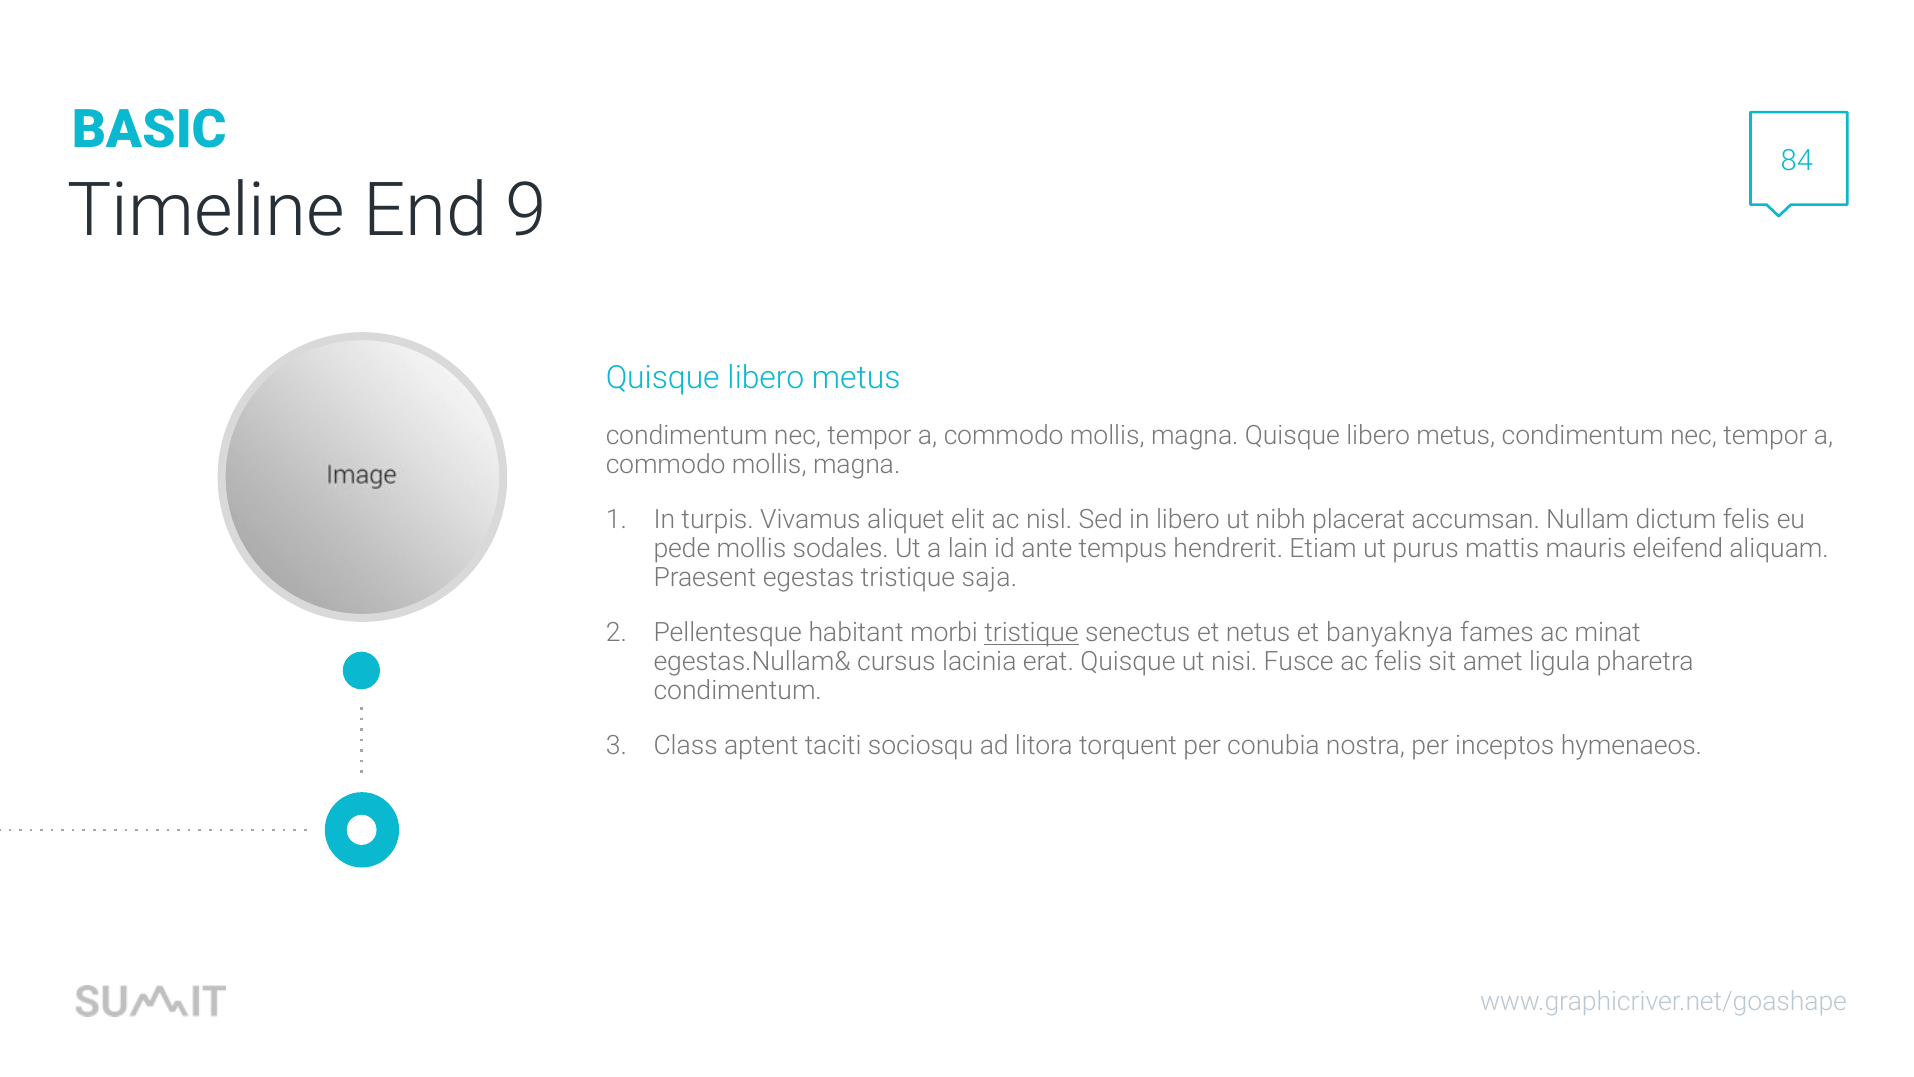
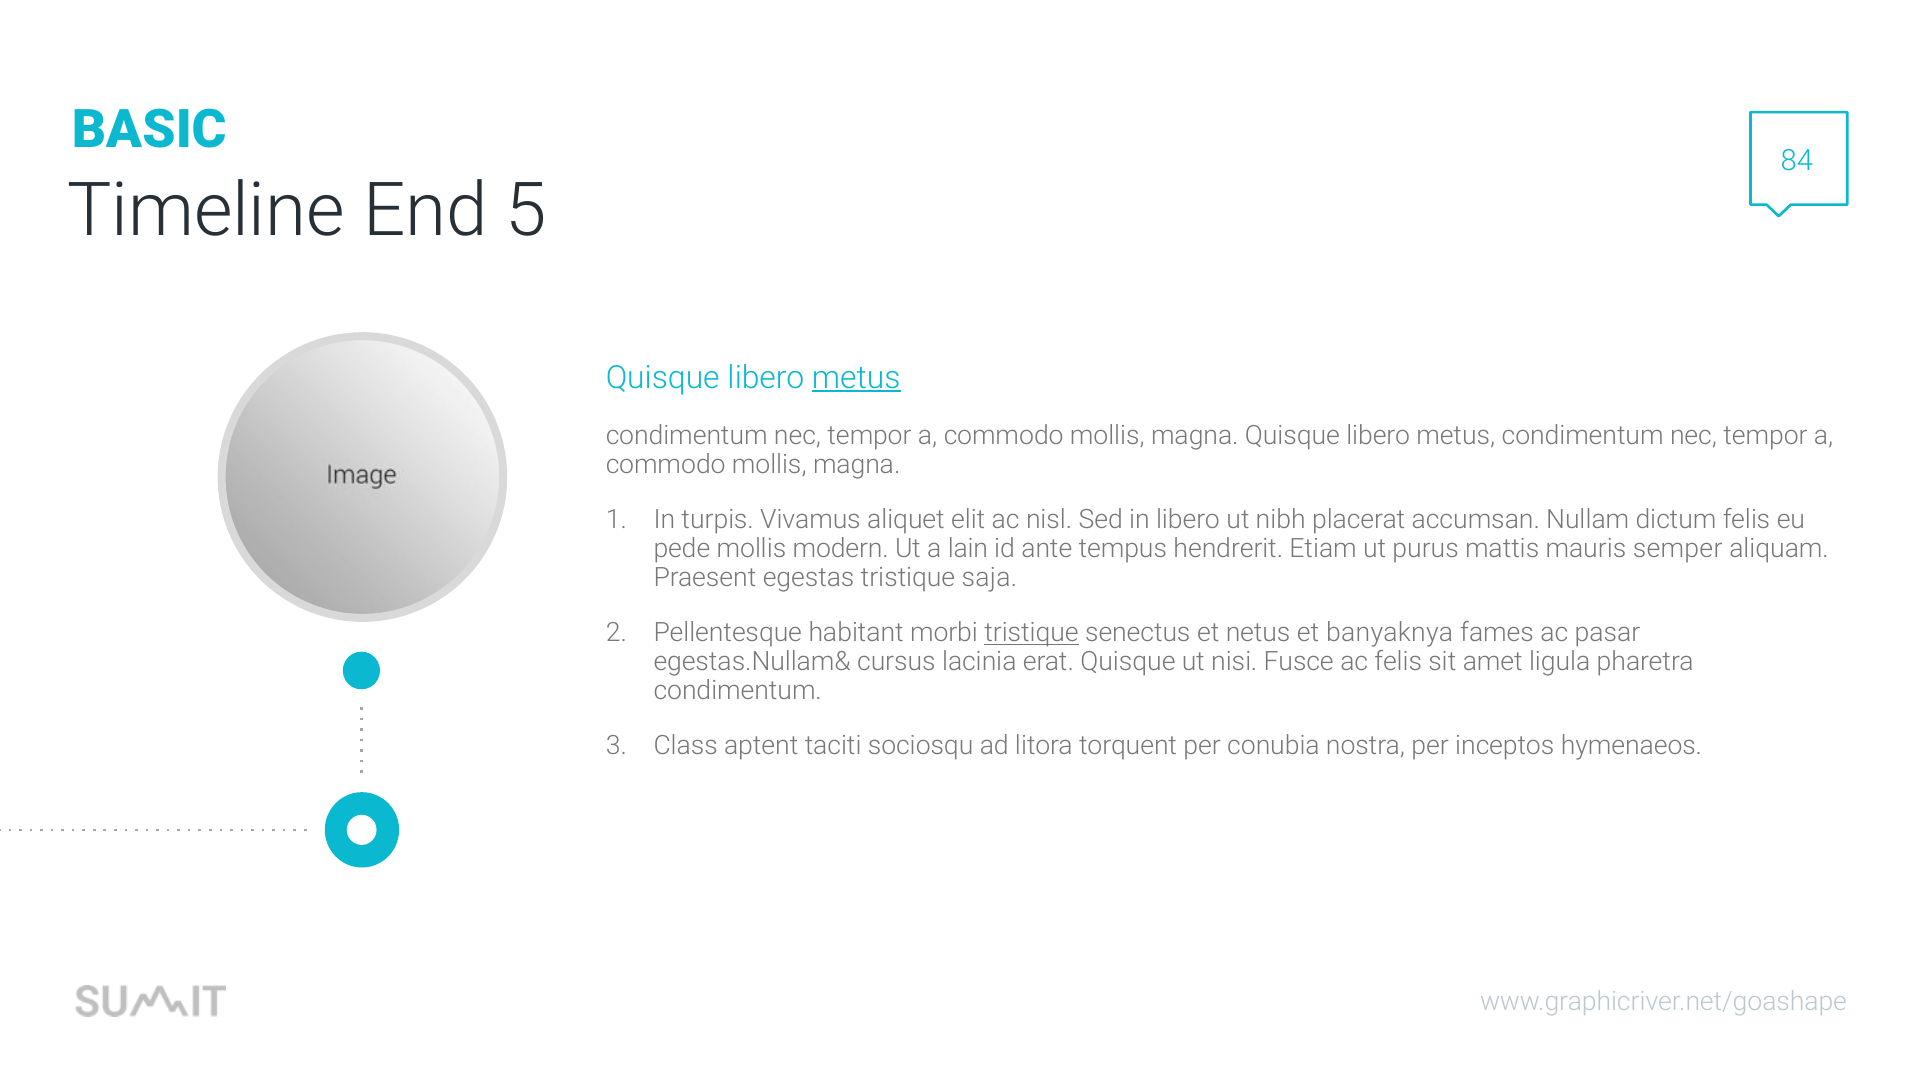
9: 9 -> 5 (526, 211)
metus underline: none -> present (856, 377)
sodales: sodales -> modern (841, 549)
eleifend: eleifend -> semper (1678, 549)
minat: minat -> pasar (1608, 633)
